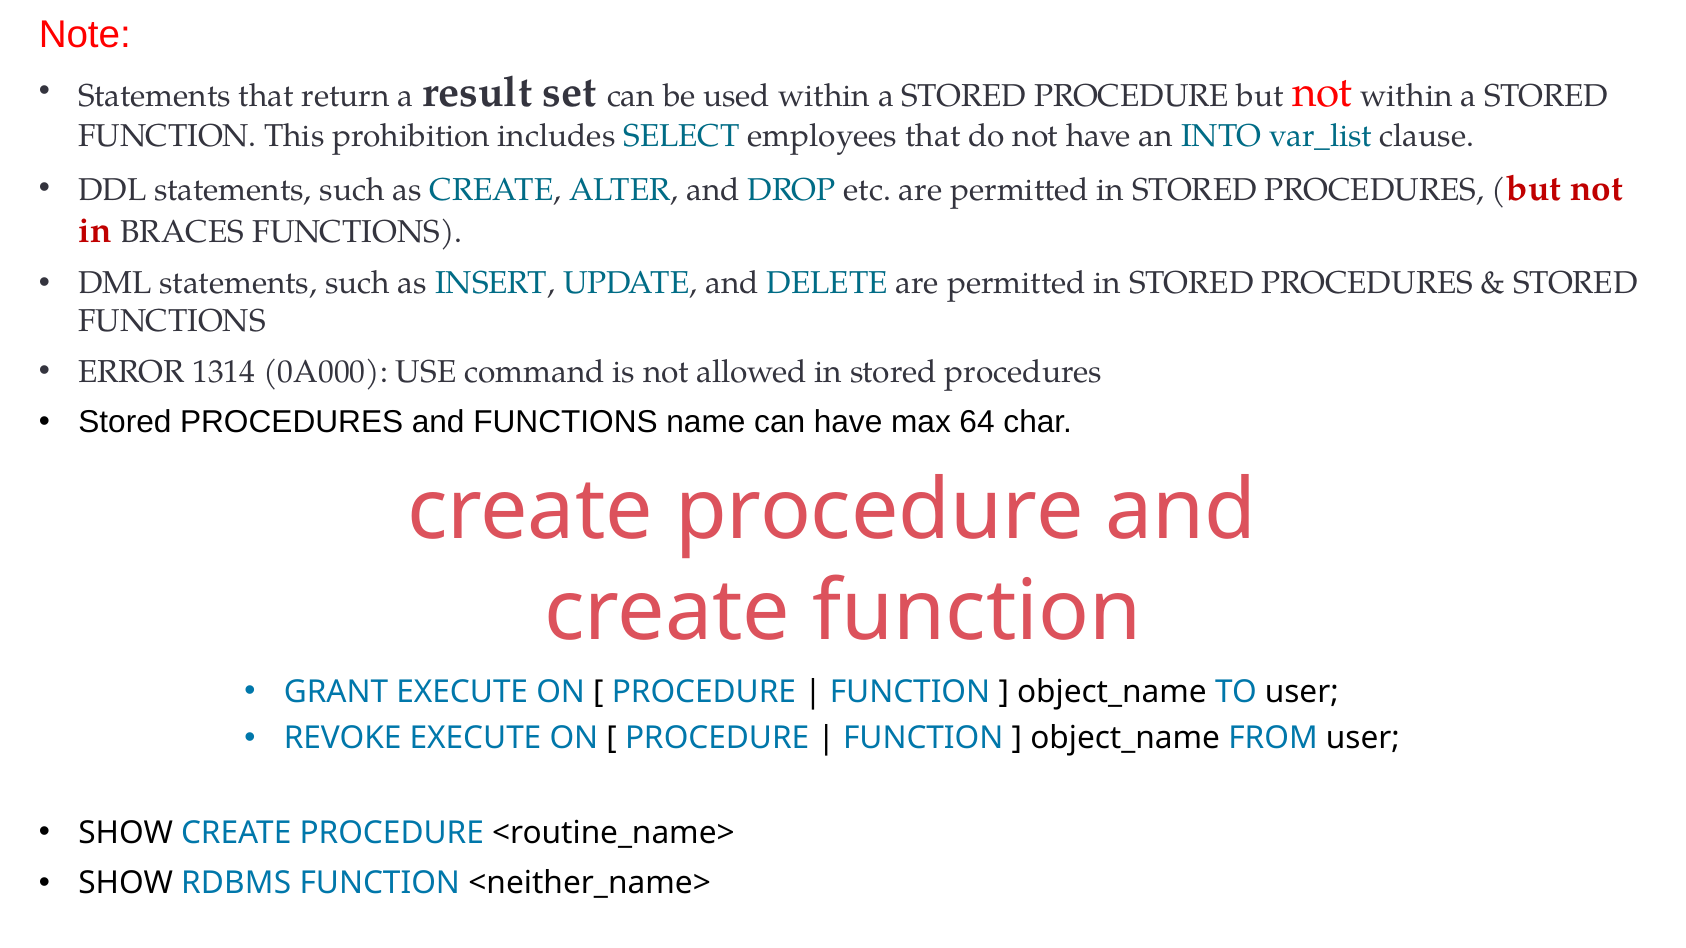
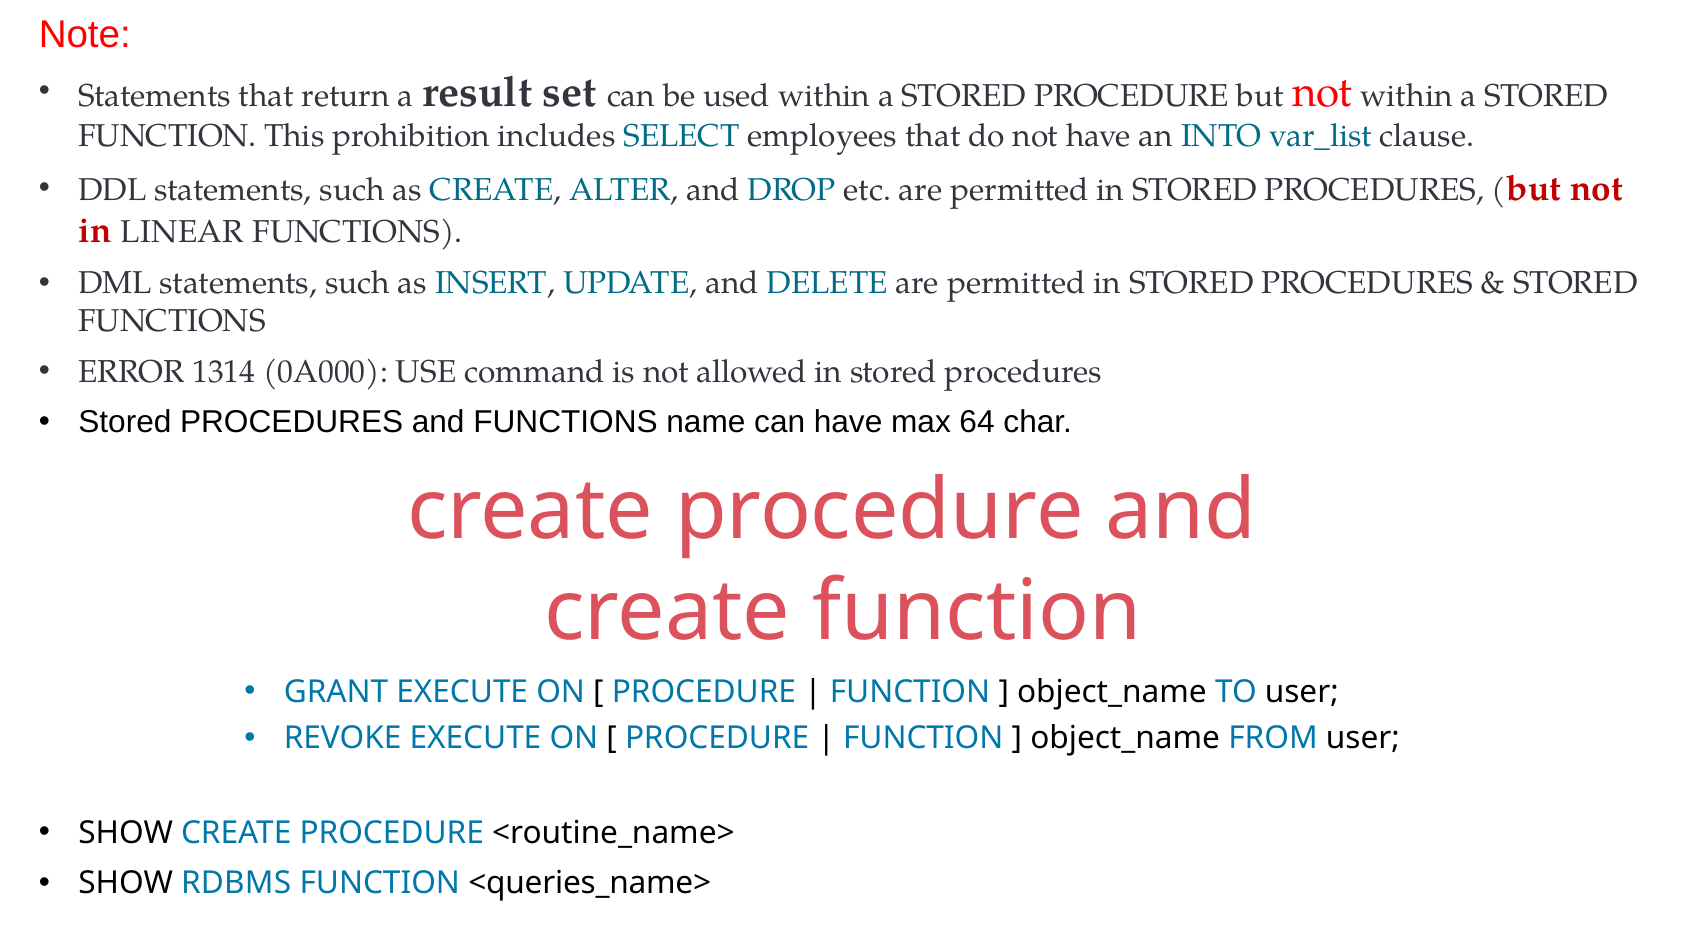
BRACES: BRACES -> LINEAR (182, 232)
<neither_name>: <neither_name> -> <queries_name> (590, 884)
